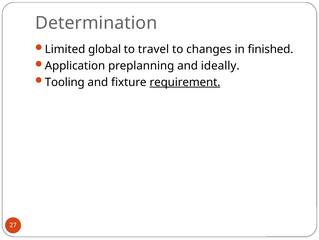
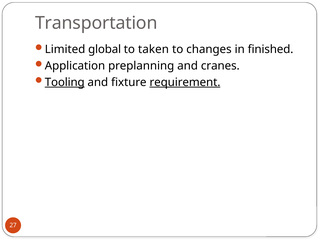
Determination: Determination -> Transportation (96, 23)
travel: travel -> taken (153, 49)
ideally: ideally -> cranes (220, 66)
Tooling underline: none -> present (65, 82)
